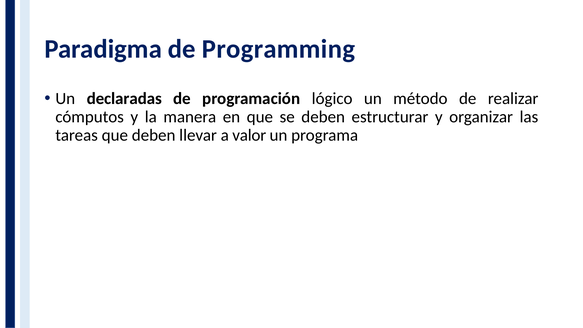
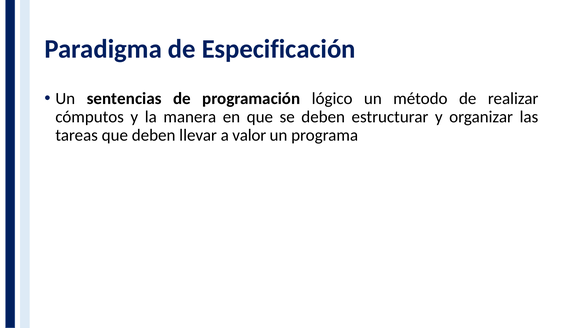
Programming: Programming -> Especificación (279, 49)
declaradas: declaradas -> sentencias (124, 99)
